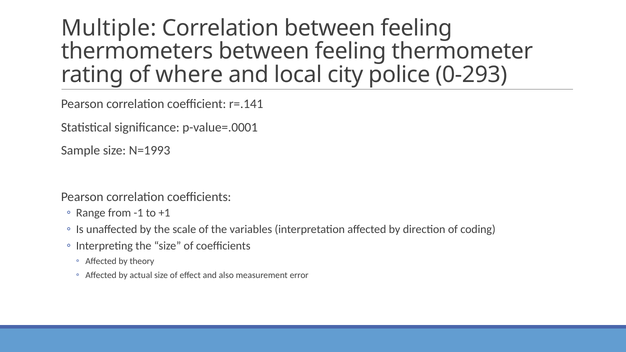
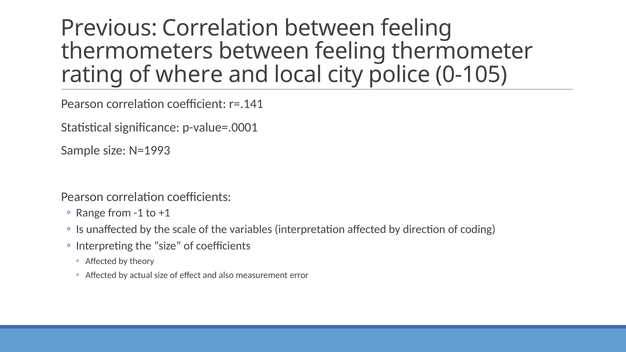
Multiple: Multiple -> Previous (109, 28)
0-293: 0-293 -> 0-105 (471, 75)
